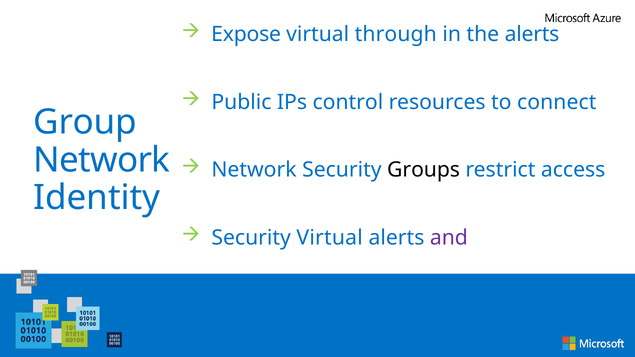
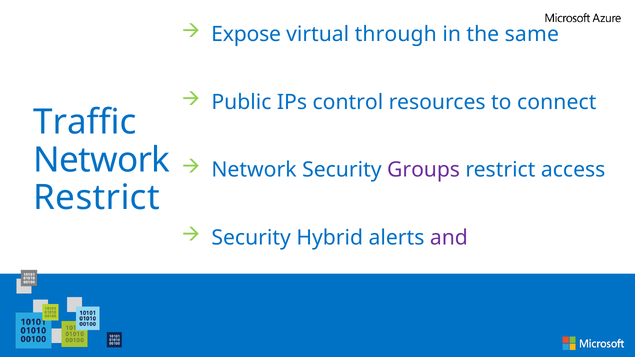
the alerts: alerts -> same (532, 34)
Group: Group -> Traffic (85, 122)
Groups colour: black -> purple (424, 170)
Identity: Identity -> Restrict (97, 198)
Security Virtual: Virtual -> Hybrid (330, 238)
